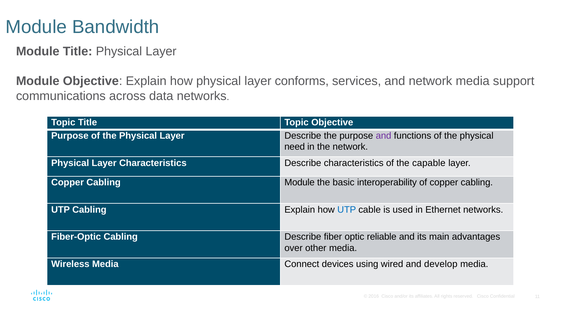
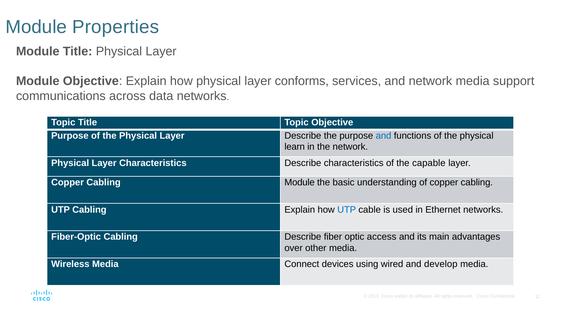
Bandwidth: Bandwidth -> Properties (116, 27)
and colour: purple -> blue (384, 136)
need: need -> learn (295, 147)
interoperability: interoperability -> understanding (387, 182)
reliable: reliable -> access (382, 237)
